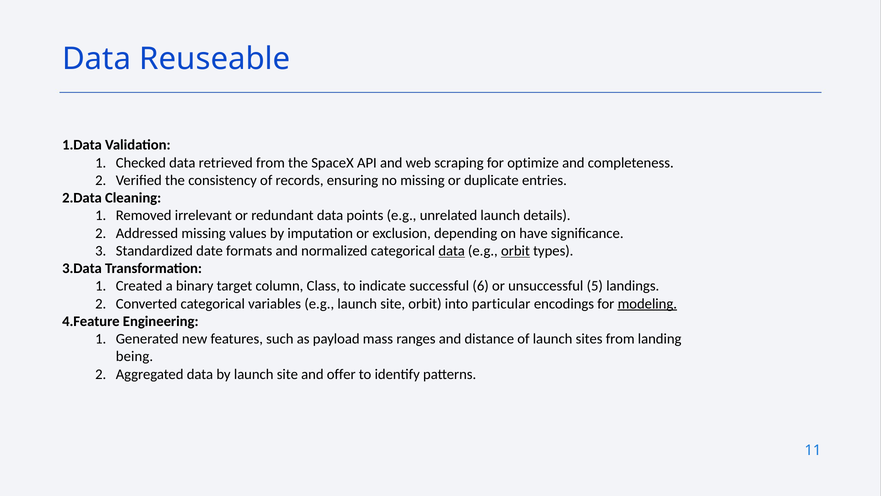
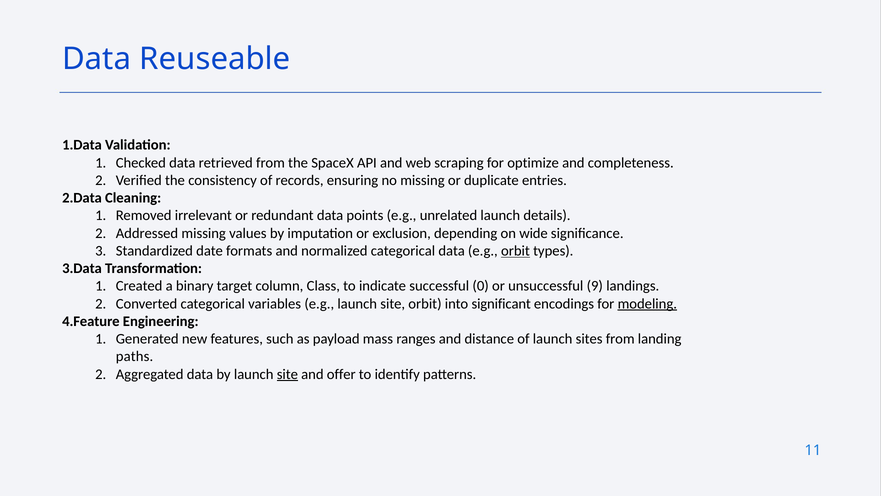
have: have -> wide (534, 233)
data underline: present -> none (452, 251)
6: 6 -> 0 (481, 286)
5: 5 -> 9 (595, 286)
particular: particular -> significant (501, 303)
being: being -> paths (135, 356)
site underline: none -> present (287, 374)
